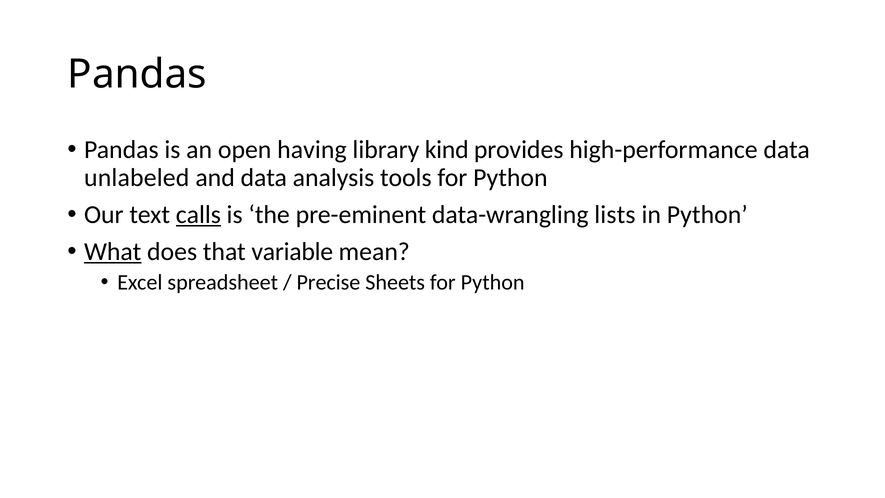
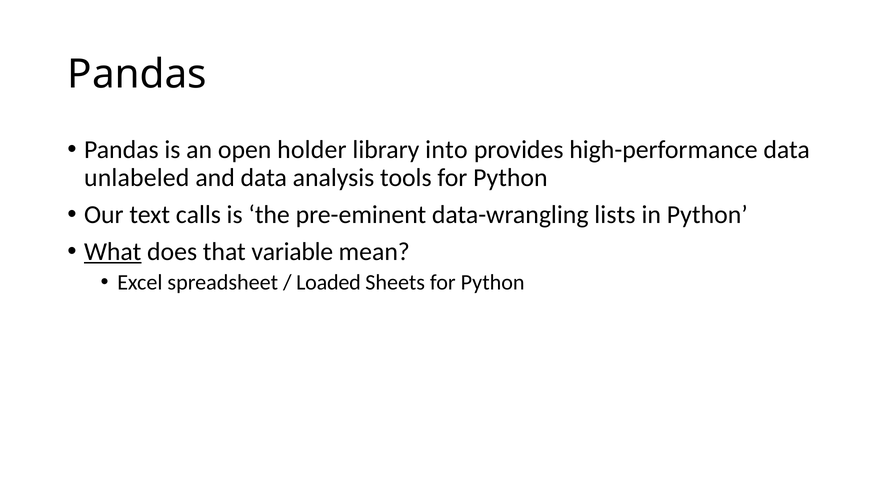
having: having -> holder (312, 150)
kind: kind -> into (446, 150)
calls underline: present -> none (198, 215)
Precise: Precise -> Loaded (328, 282)
